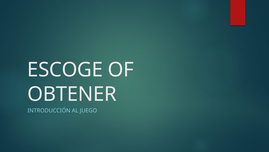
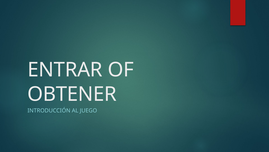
ESCOGE: ESCOGE -> ENTRAR (65, 69)
